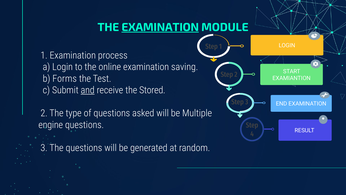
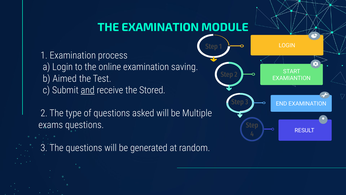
EXAMINATION underline: present -> none (160, 27)
Forms: Forms -> Aimed (65, 78)
engine: engine -> exams (51, 125)
